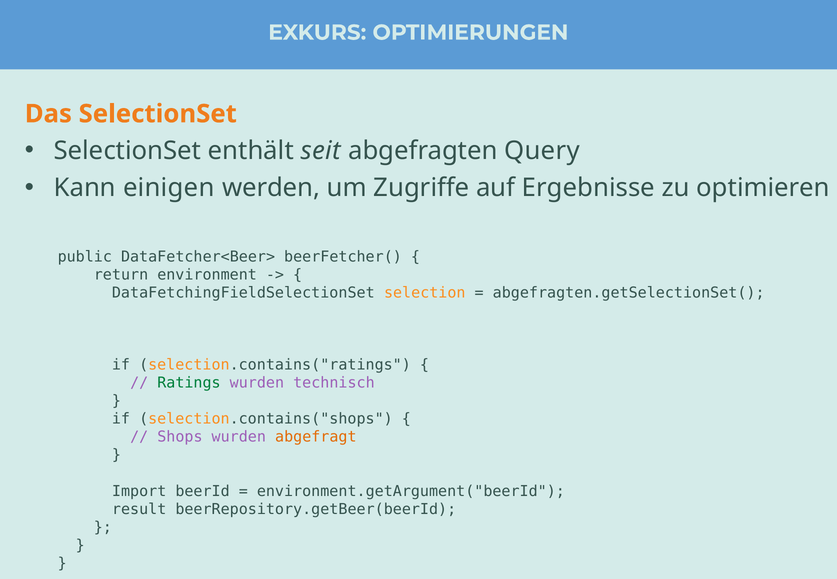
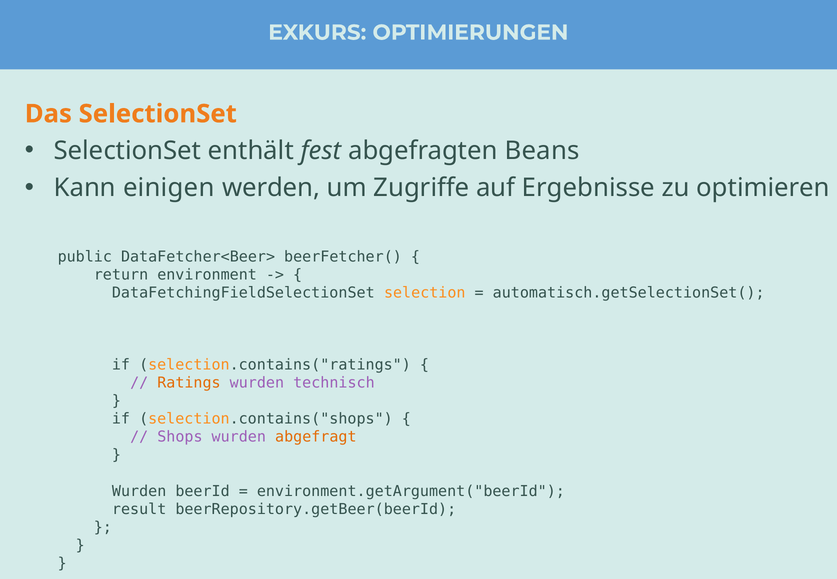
seit: seit -> fest (321, 151)
Query: Query -> Beans (542, 151)
abgefragten.getSelectionSet(: abgefragten.getSelectionSet( -> automatisch.getSelectionSet( (629, 293)
Ratings colour: green -> orange (189, 383)
Import: Import -> Wurden (139, 491)
